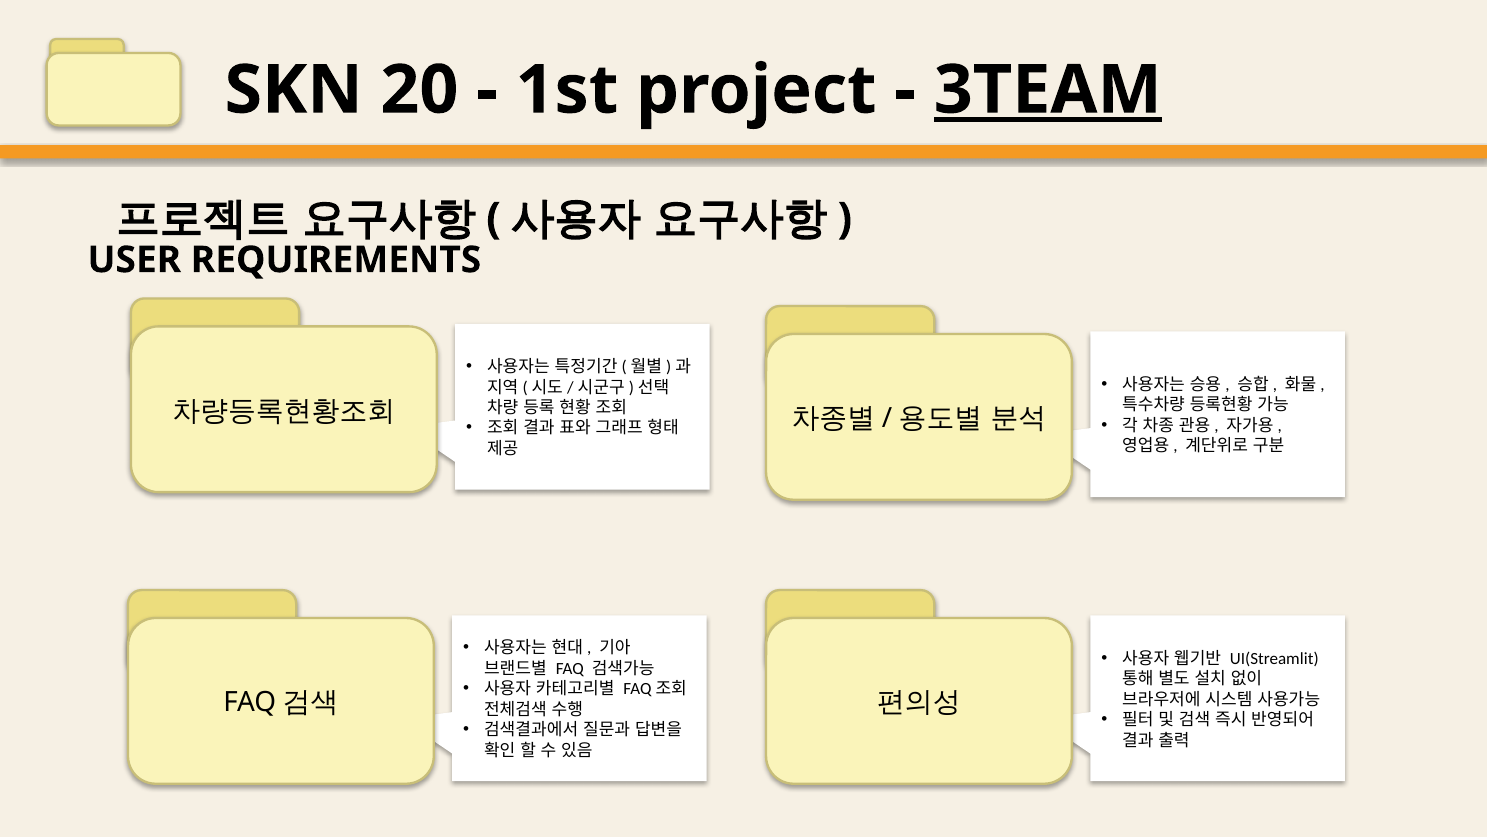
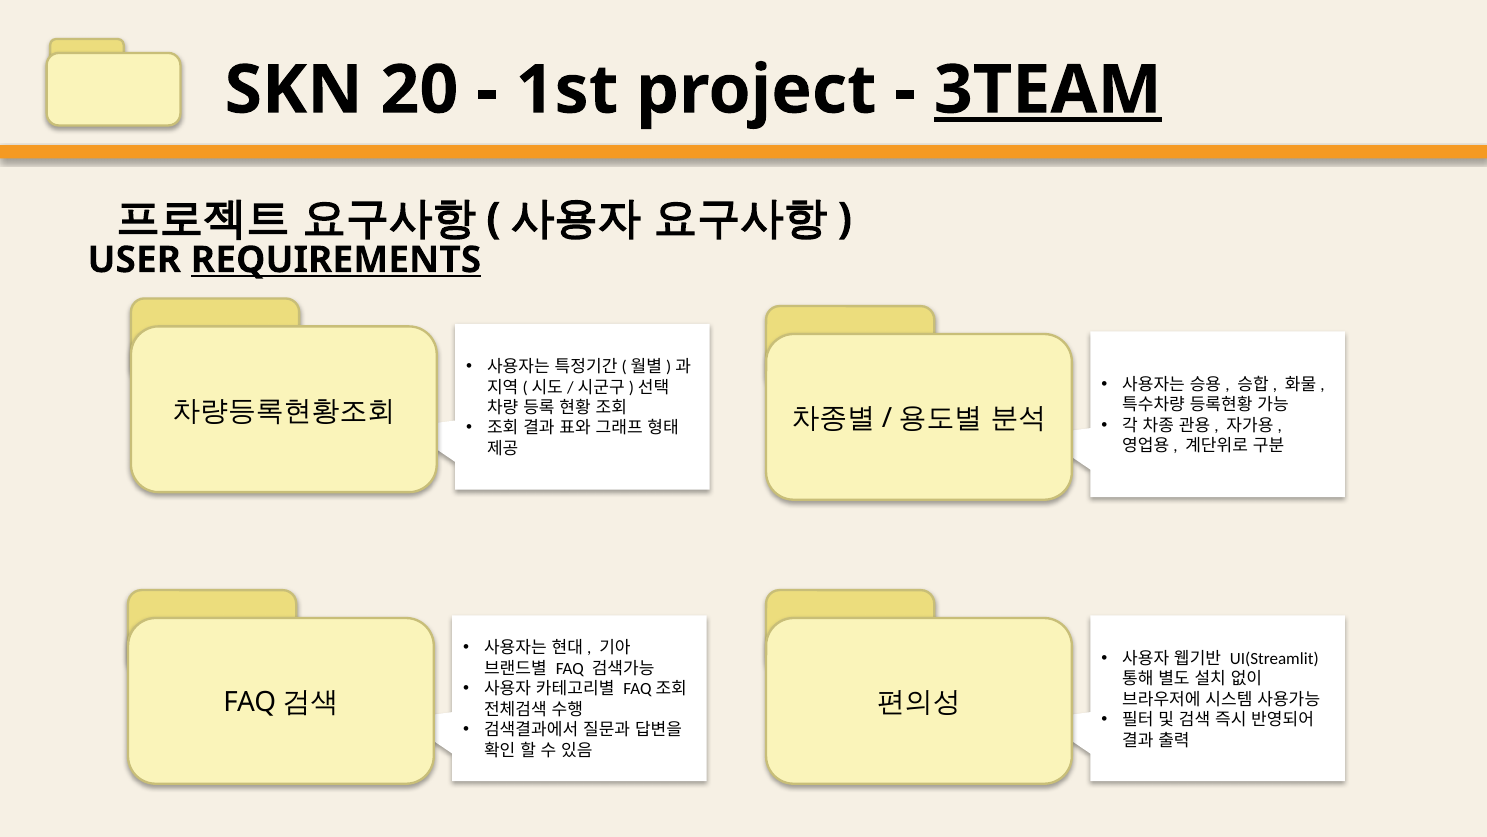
REQUIREMENTS underline: none -> present (336, 260)
